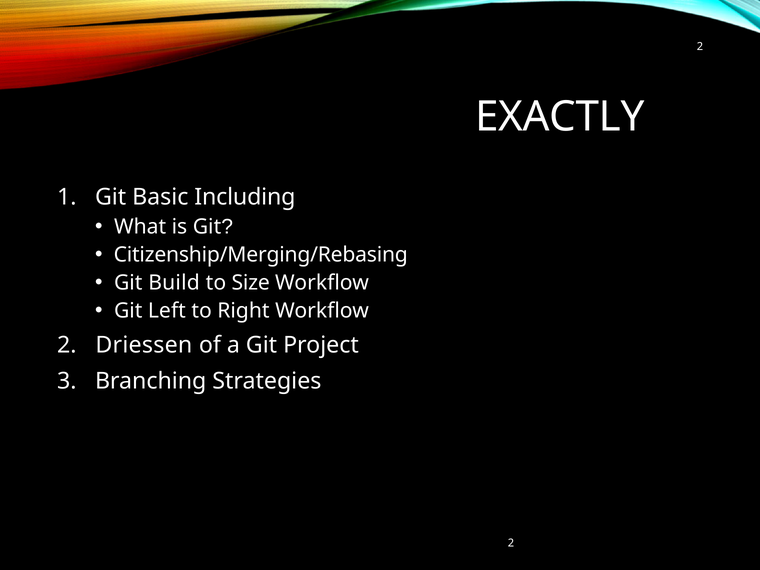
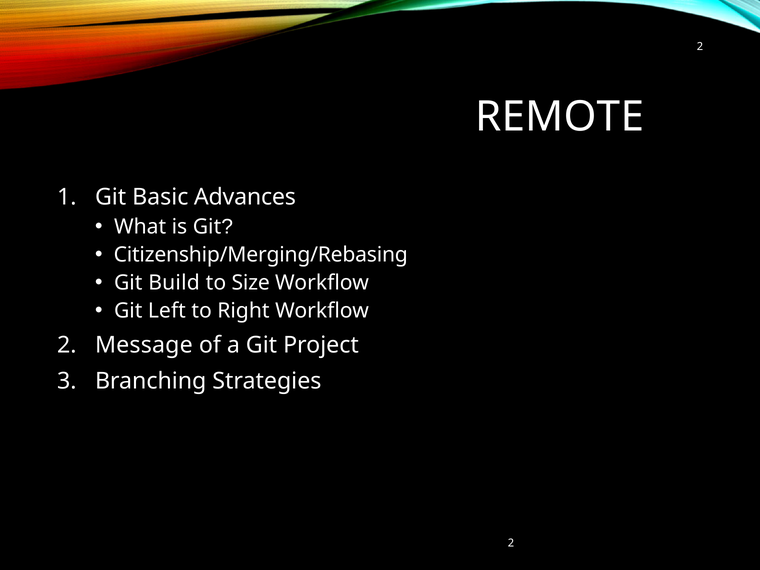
EXACTLY: EXACTLY -> REMOTE (560, 117)
Including: Including -> Advances (245, 197)
Driessen: Driessen -> Message (144, 345)
